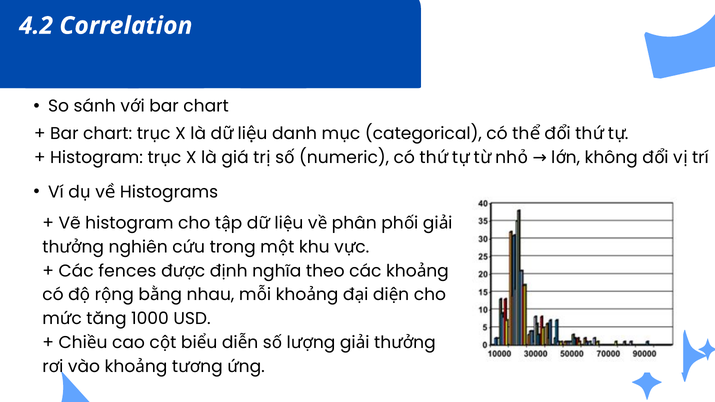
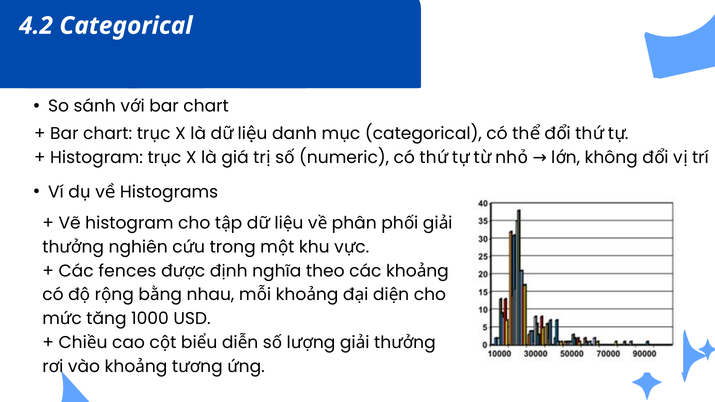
4.2 Correlation: Correlation -> Categorical (126, 26)
